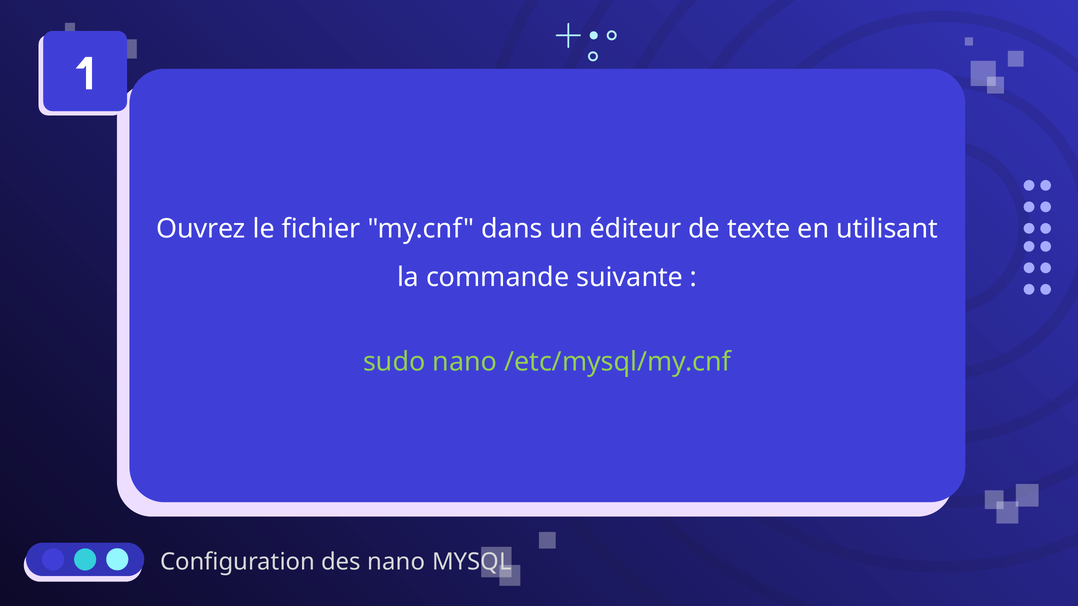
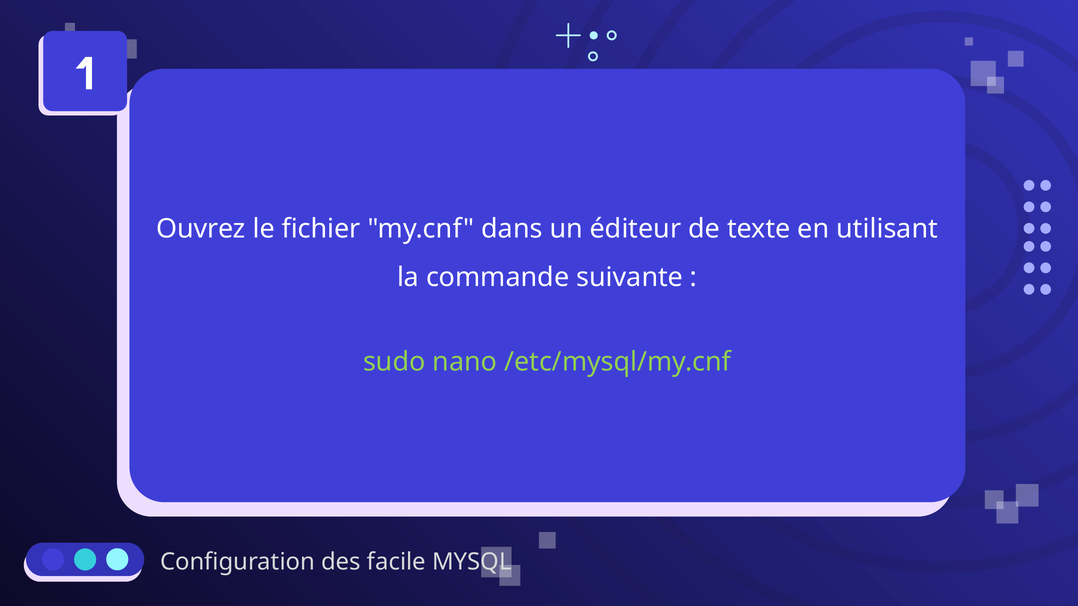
des nano: nano -> facile (396, 562)
